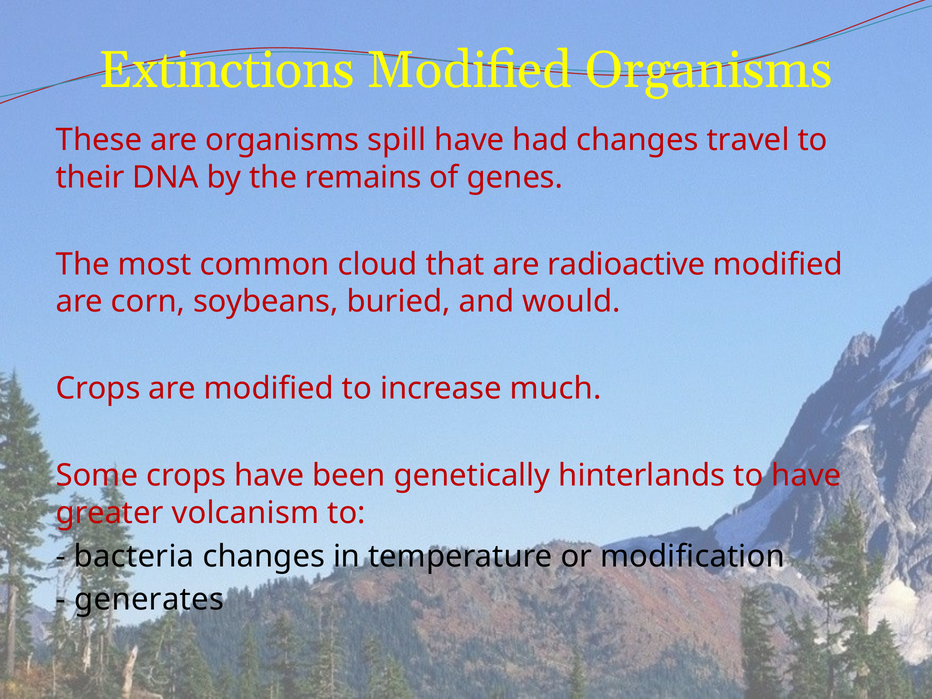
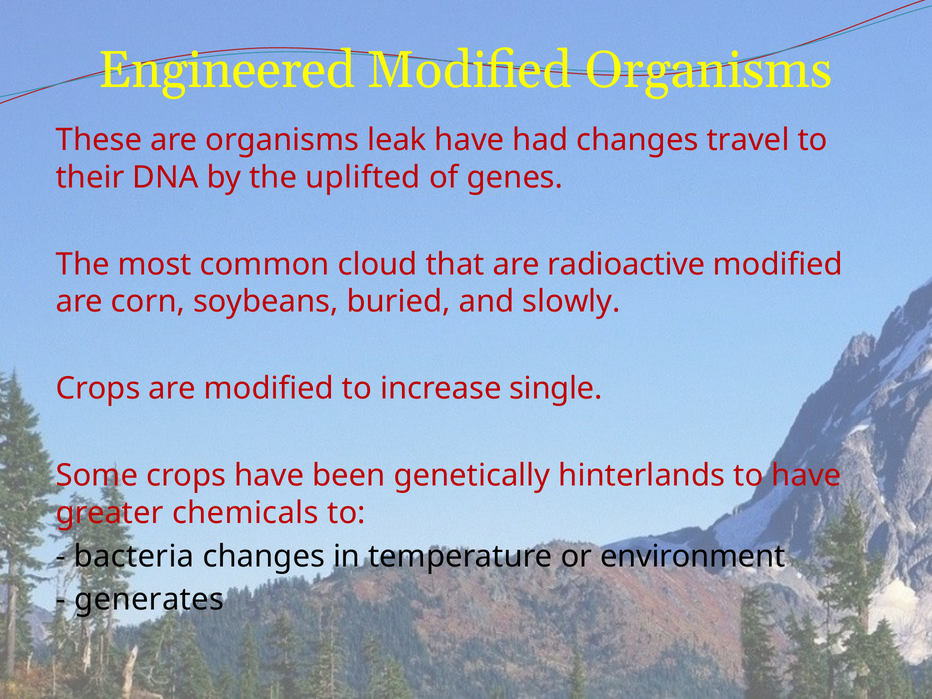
Extinctions: Extinctions -> Engineered (227, 70)
spill: spill -> leak (397, 140)
remains: remains -> uplifted (363, 177)
would: would -> slowly (572, 302)
much: much -> single (556, 389)
volcanism: volcanism -> chemicals (245, 513)
modification: modification -> environment (693, 556)
